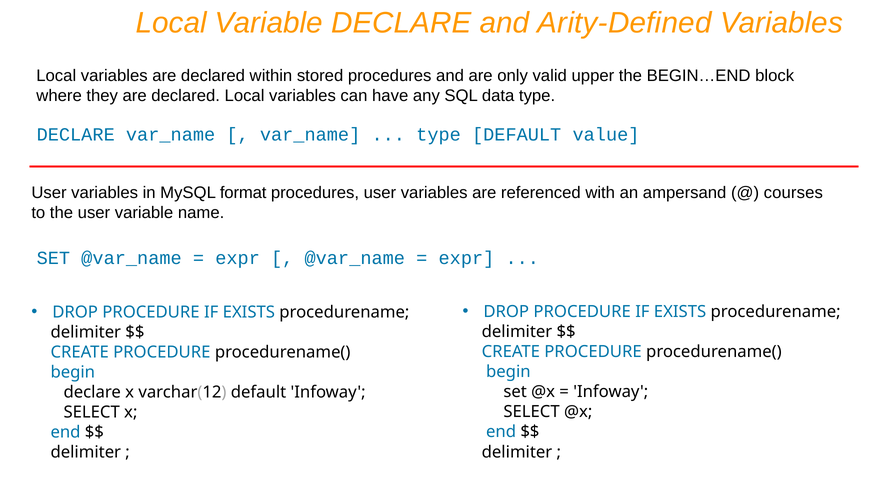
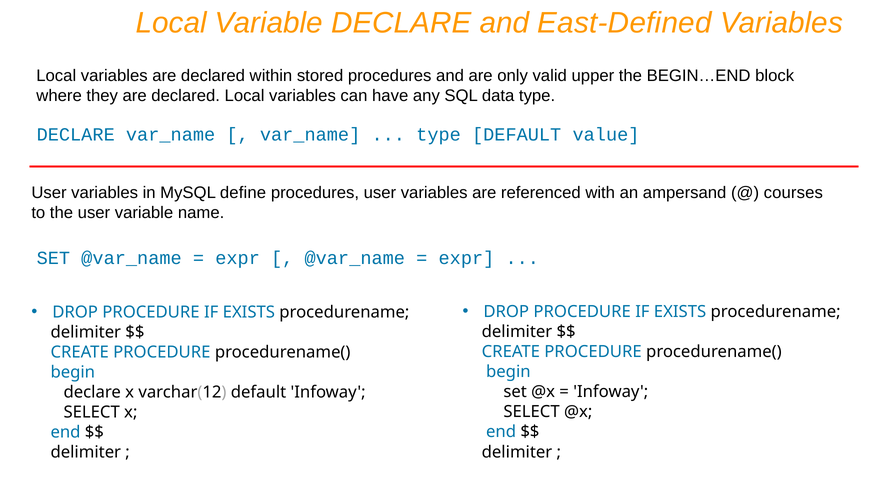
Arity-Defined: Arity-Defined -> East-Defined (625, 23)
format: format -> define (243, 193)
